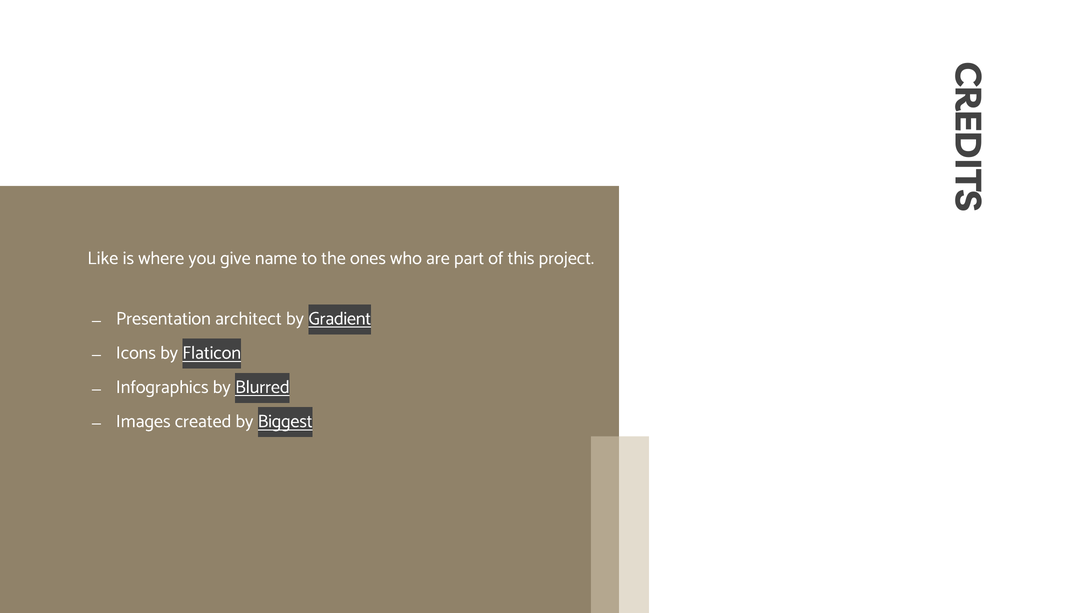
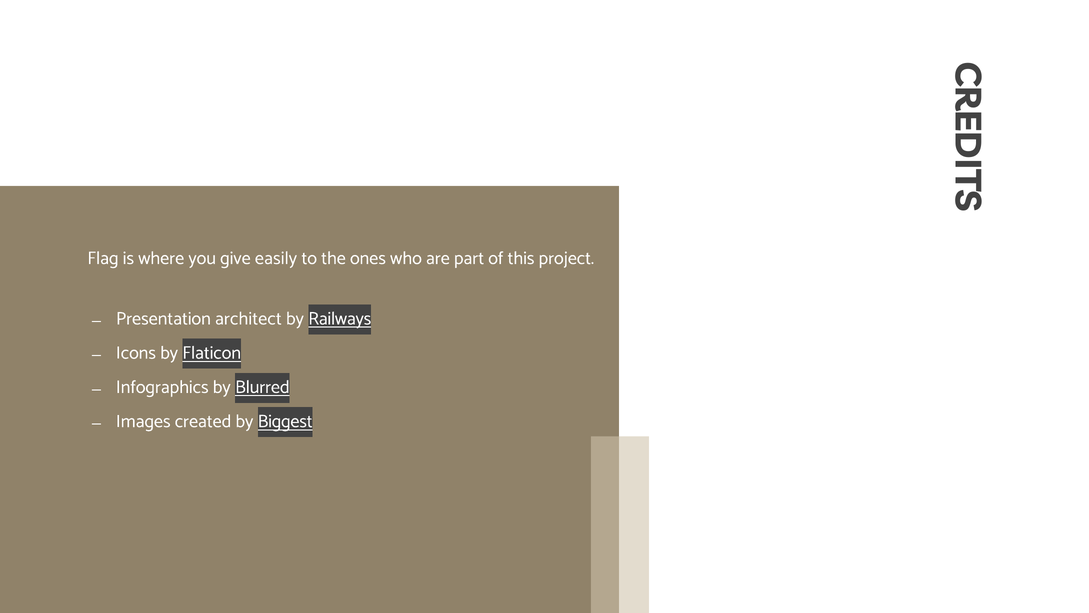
Like: Like -> Flag (103, 258)
name: name -> easily (276, 258)
Gradient: Gradient -> Railways (340, 318)
